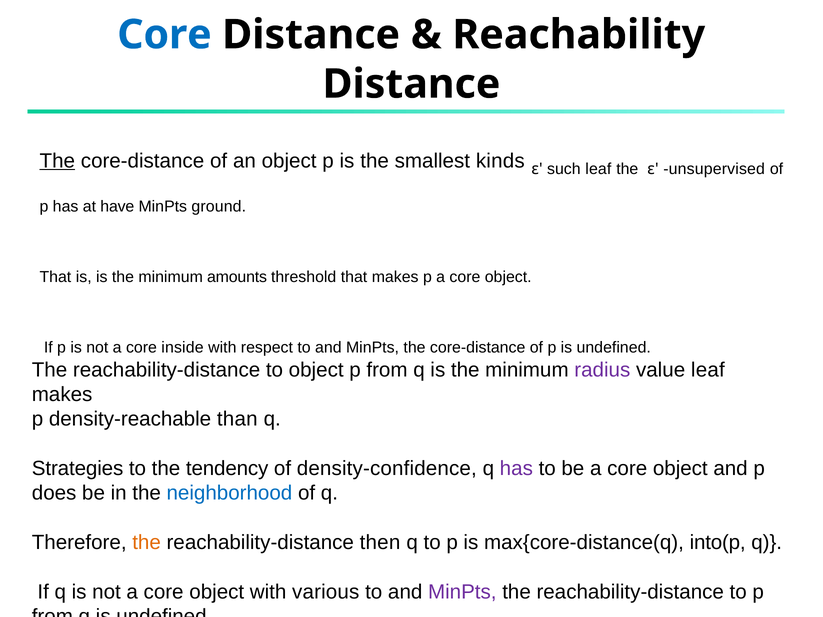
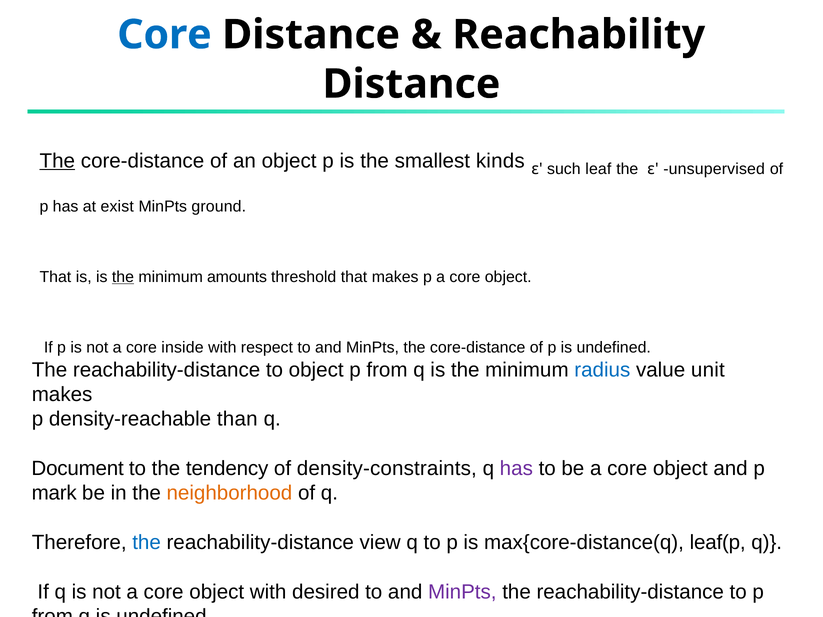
have: have -> exist (117, 207)
the underline: none -> present (123, 277)
radius colour: purple -> blue (602, 370)
value leaf: leaf -> unit (708, 370)
Strategies: Strategies -> Document (78, 469)
density-confidence: density-confidence -> density-constraints (387, 469)
does: does -> mark (54, 493)
neighborhood colour: blue -> orange (229, 493)
the colour: orange -> blue (147, 543)
then: then -> view (380, 543)
into(p: into(p -> leaf(p (718, 543)
various: various -> desired (326, 592)
